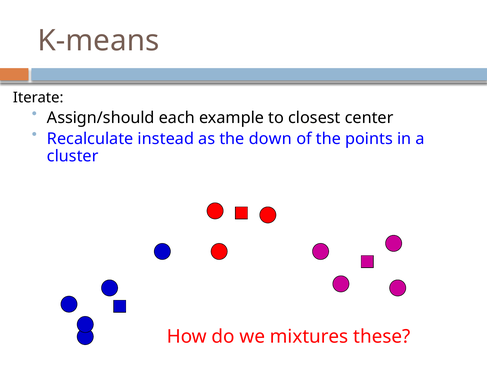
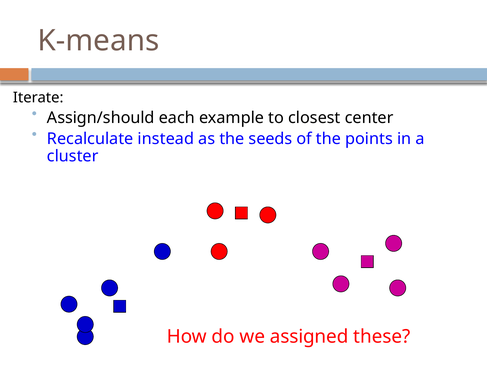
down: down -> seeds (270, 139)
mixtures: mixtures -> assigned (309, 337)
